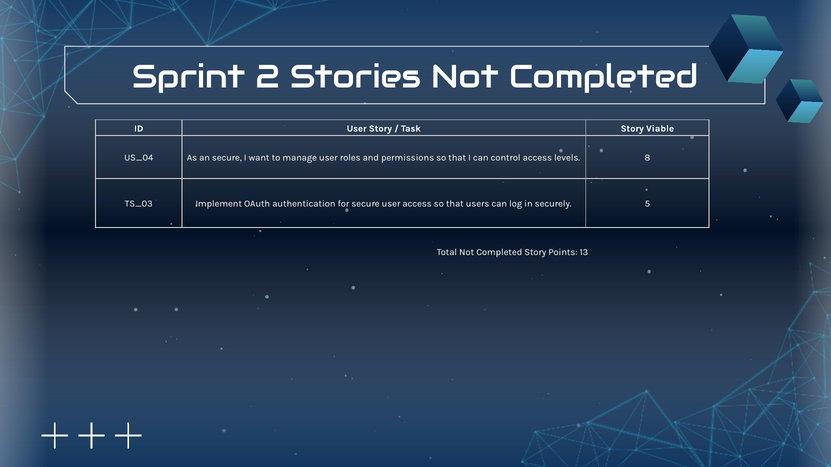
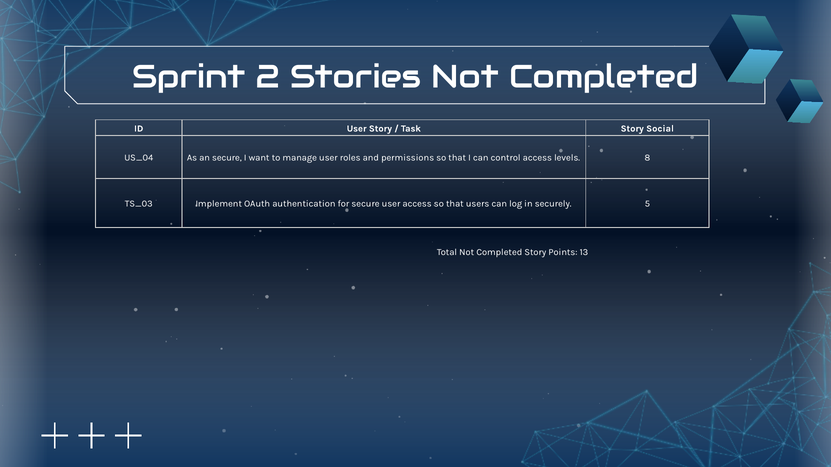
Viable: Viable -> Social (660, 129)
